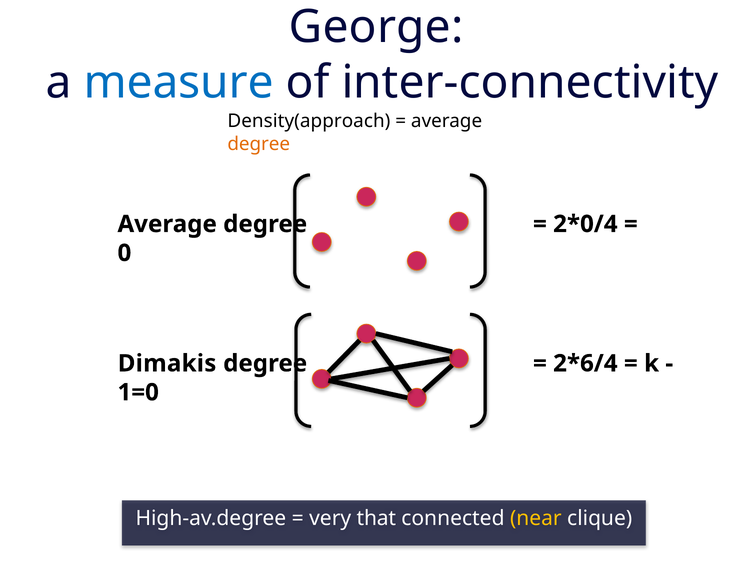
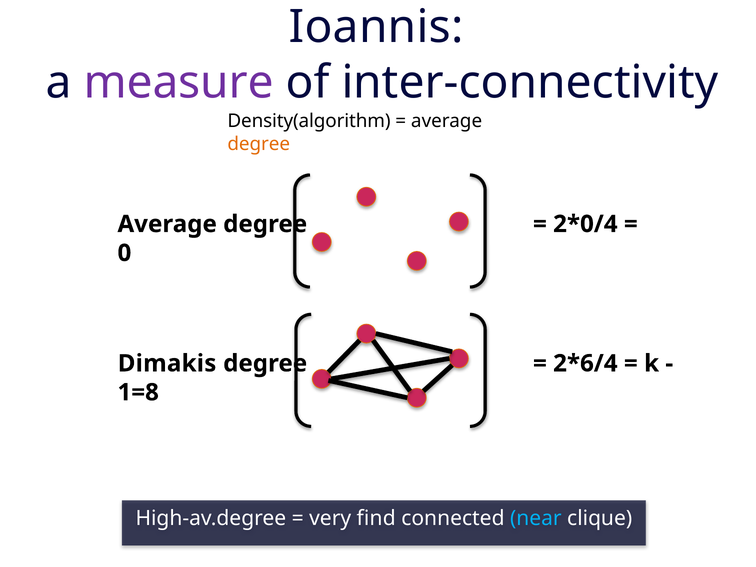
George: George -> Ioannis (376, 27)
measure colour: blue -> purple (179, 83)
Density(approach: Density(approach -> Density(algorithm (309, 121)
1=0: 1=0 -> 1=8 (138, 392)
that: that -> find (376, 518)
near colour: yellow -> light blue (536, 518)
